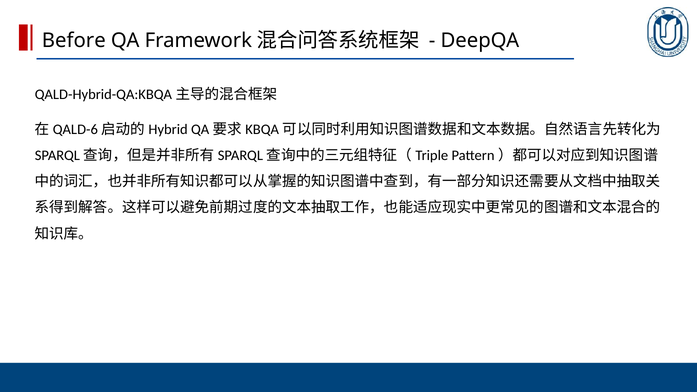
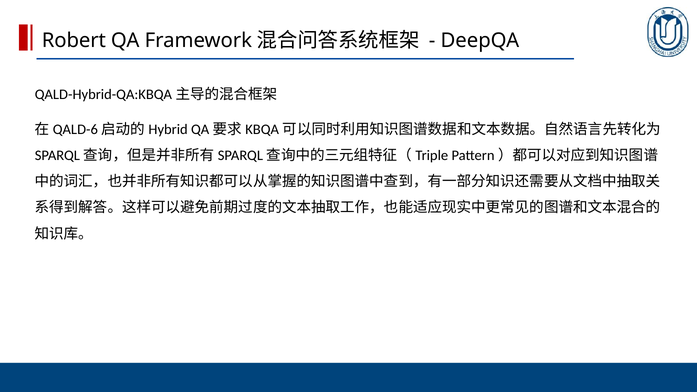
Before: Before -> Robert (74, 40)
